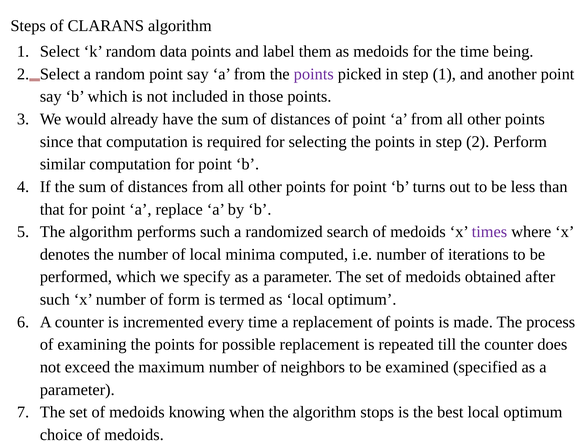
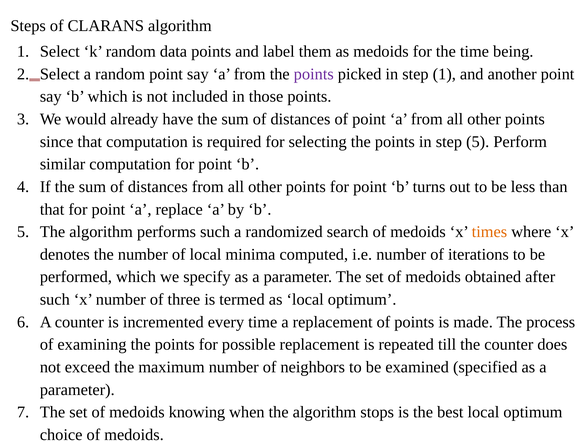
step 2: 2 -> 5 (478, 142)
times colour: purple -> orange (489, 232)
form: form -> three (184, 299)
